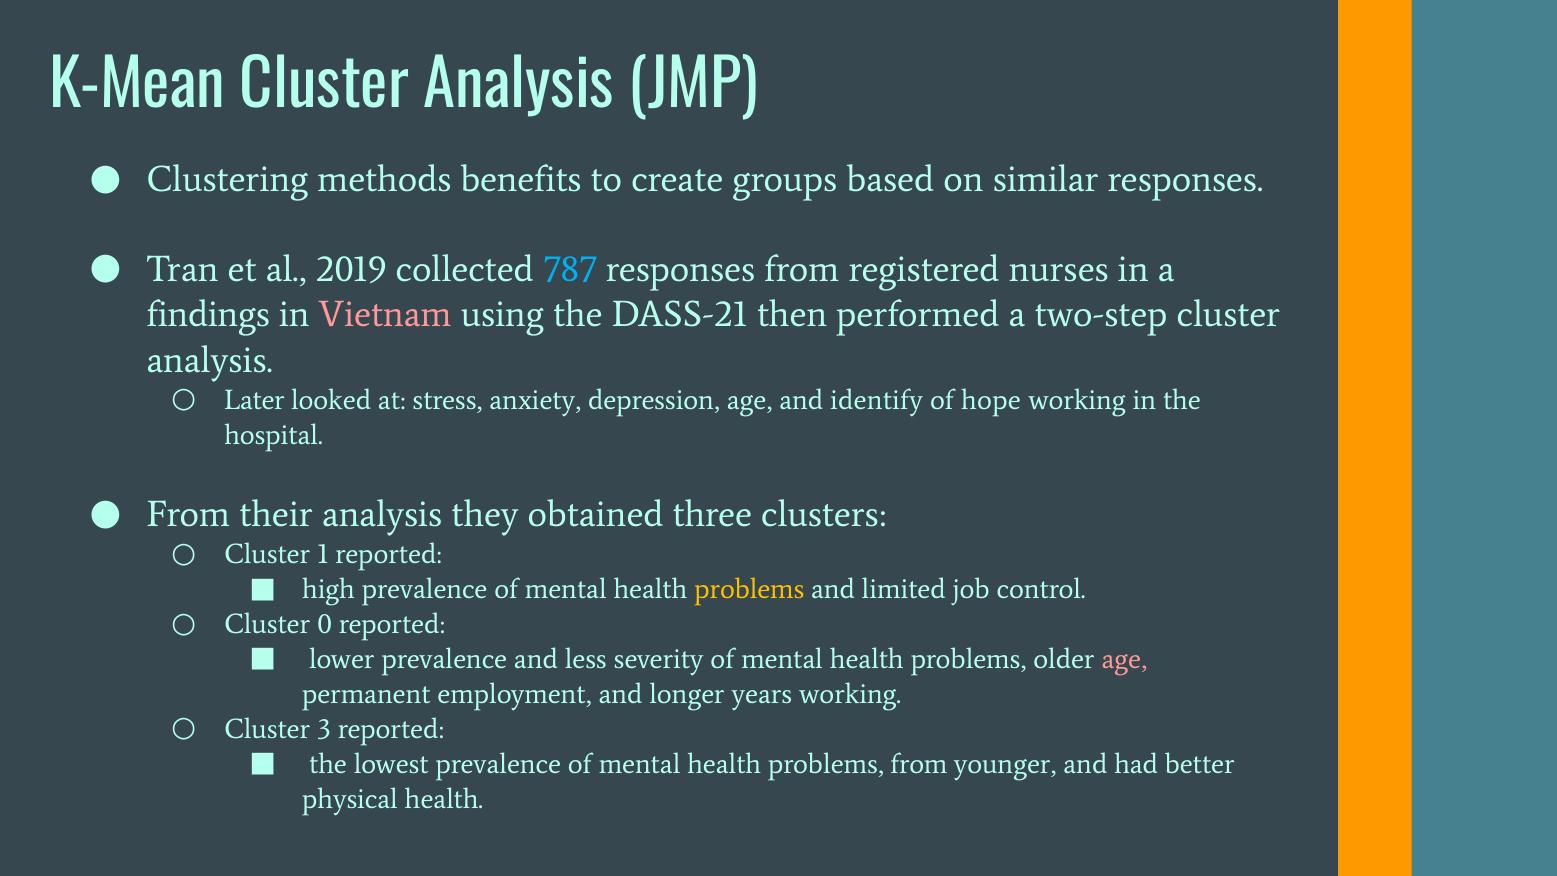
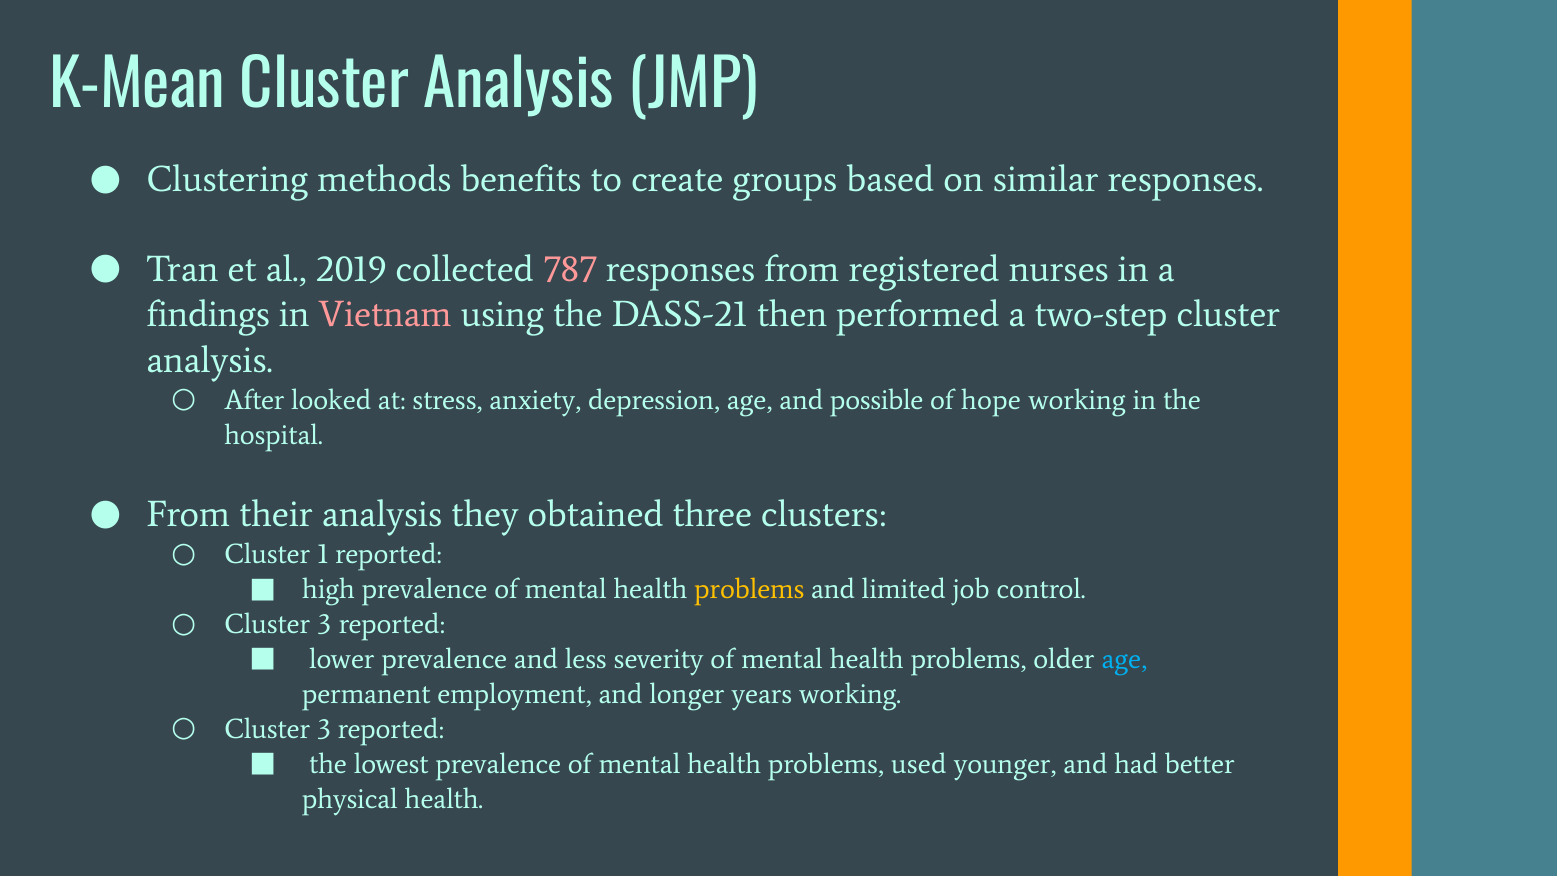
787 colour: light blue -> pink (570, 269)
Later: Later -> After (254, 400)
identify: identify -> possible (877, 400)
0: 0 -> 3 (324, 624)
age colour: pink -> light blue (1124, 659)
problems from: from -> used (919, 764)
